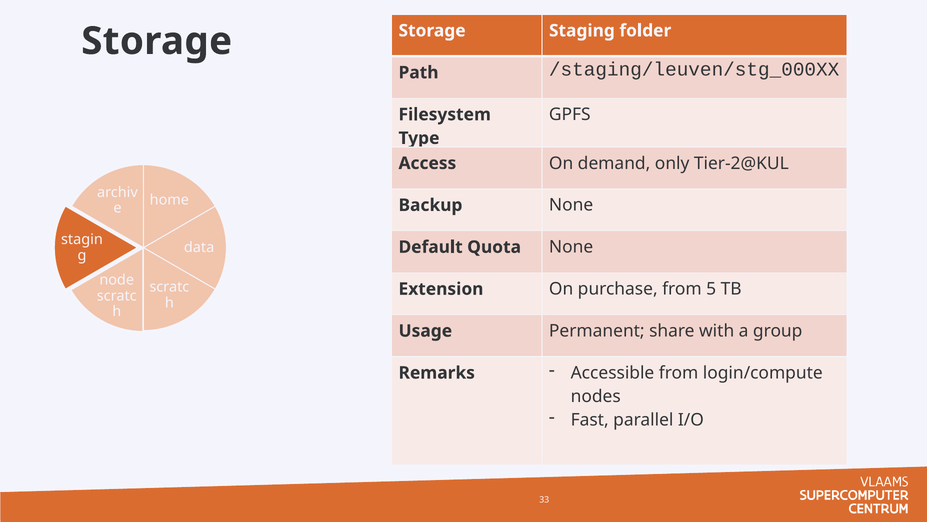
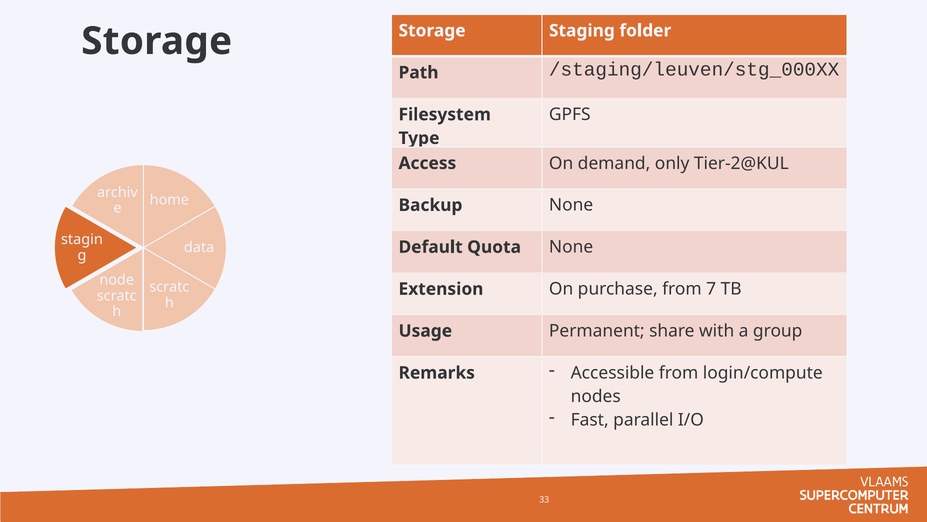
5: 5 -> 7 (711, 289)
